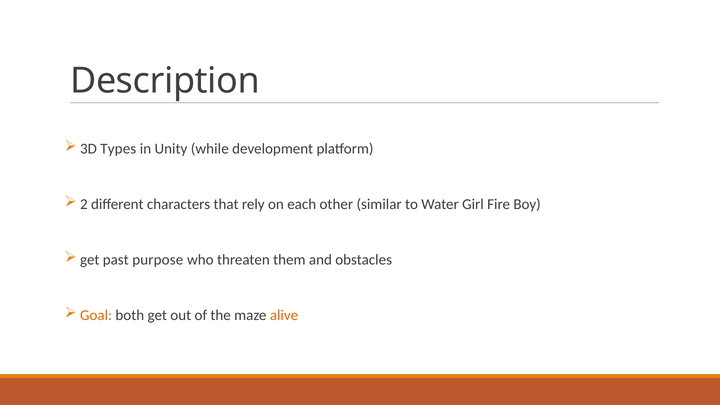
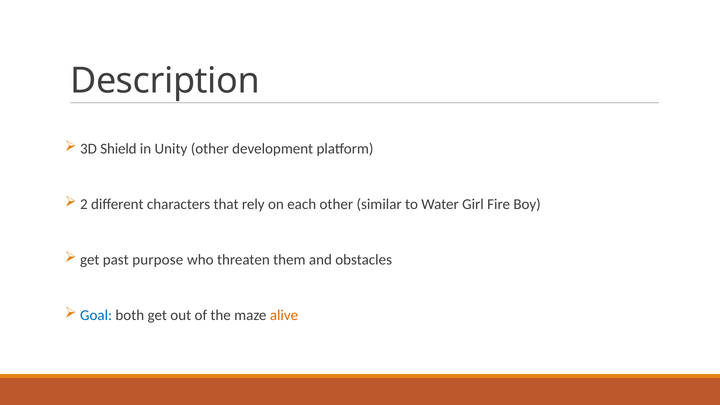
Types: Types -> Shield (118, 149)
Unity while: while -> other (210, 149)
Goal colour: orange -> blue (96, 315)
